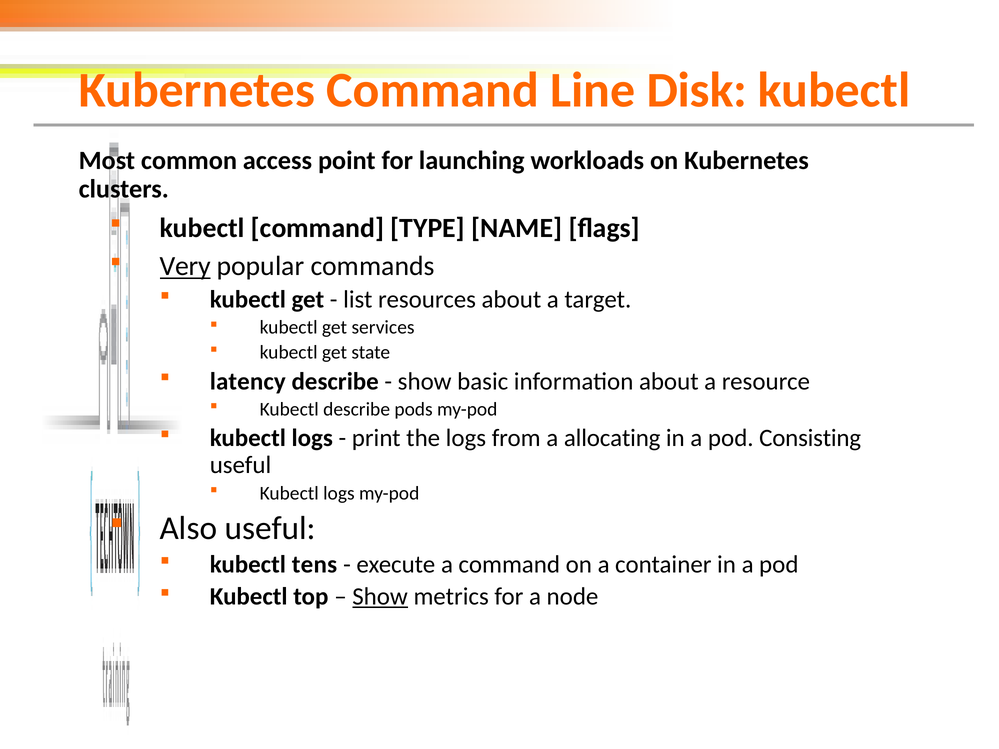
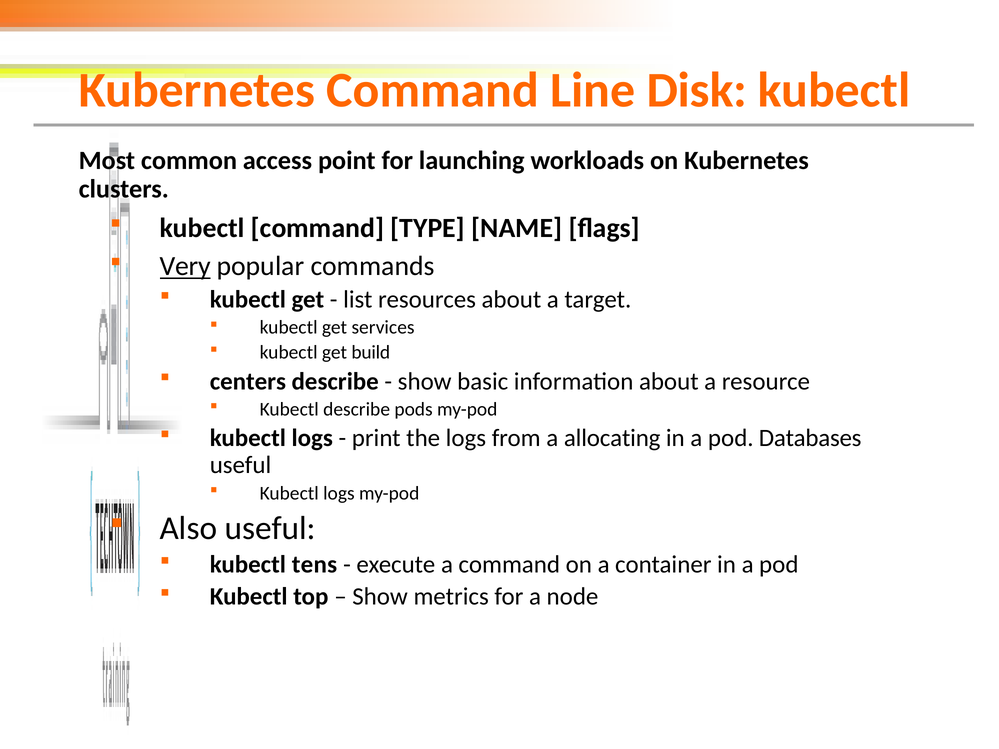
state: state -> build (371, 353)
latency: latency -> centers (248, 382)
Consisting: Consisting -> Databases (810, 438)
Show underline: present -> none (380, 597)
